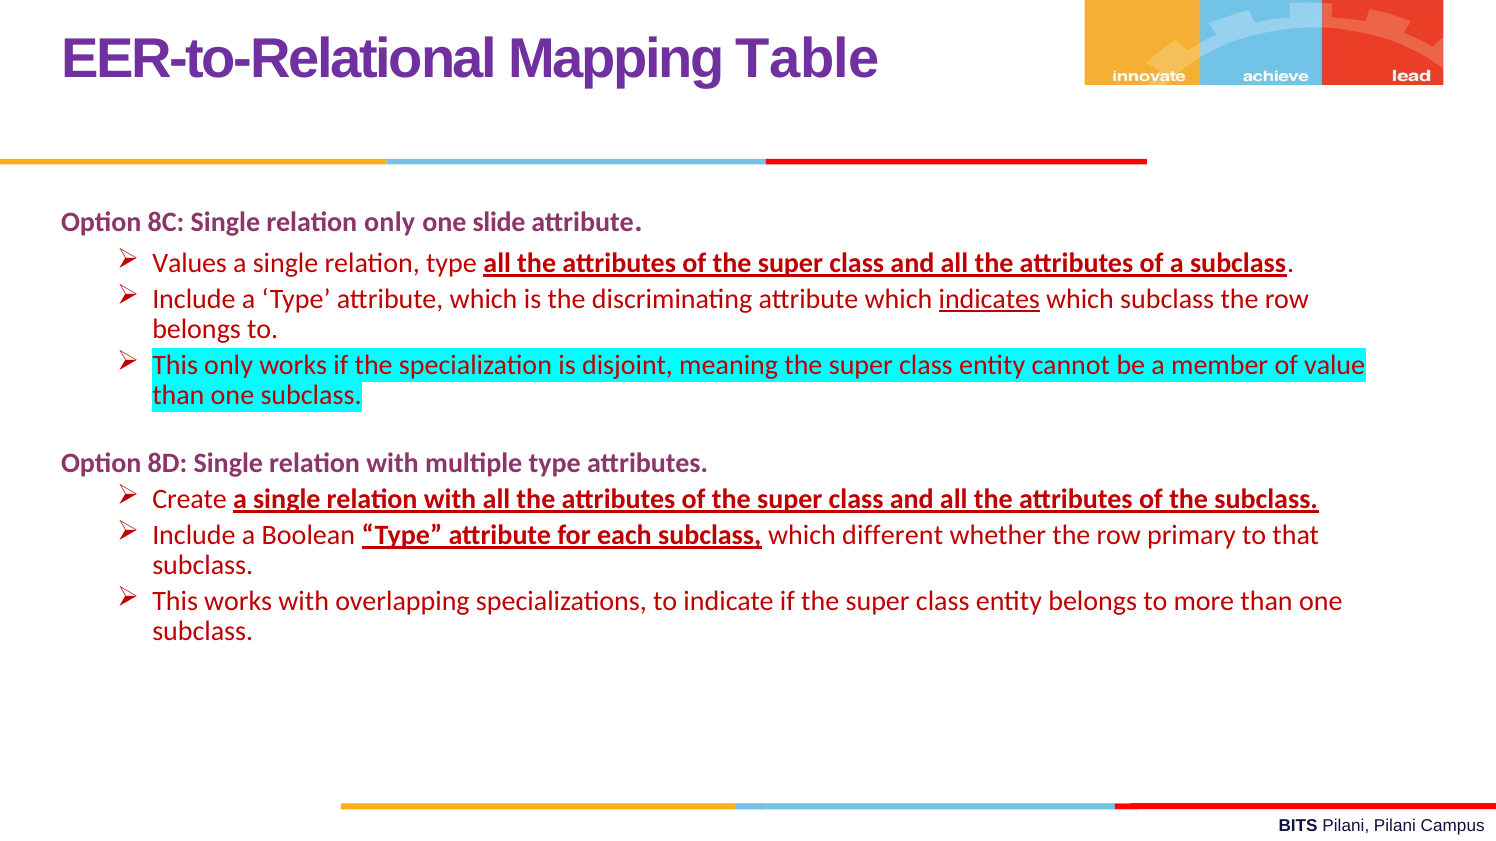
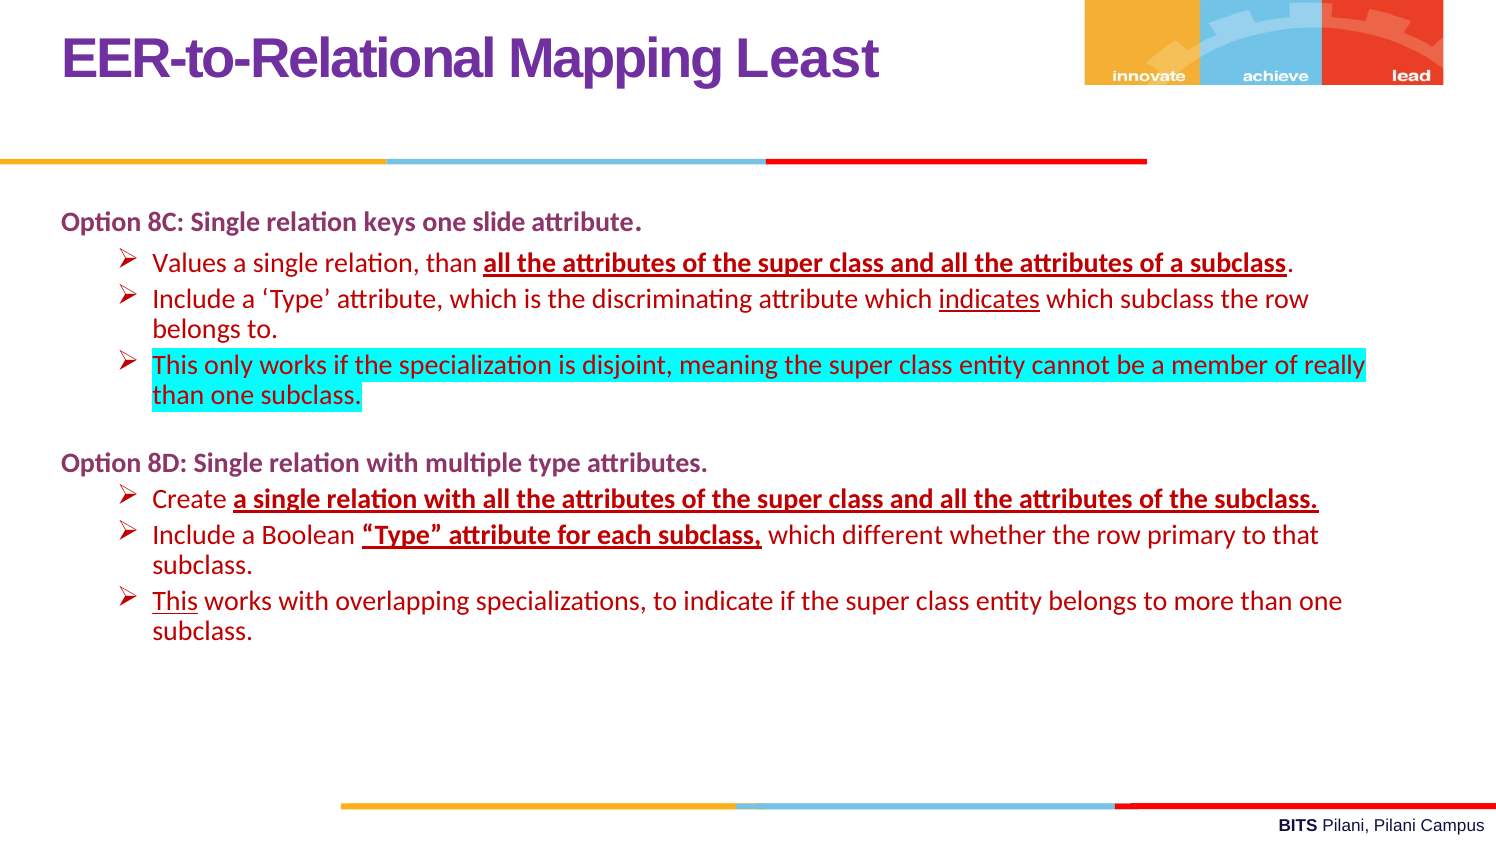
Table: Table -> Least (808, 59)
relation only: only -> keys (390, 223)
relation type: type -> than (452, 263)
value: value -> really (1335, 366)
This underline: none -> present (175, 602)
